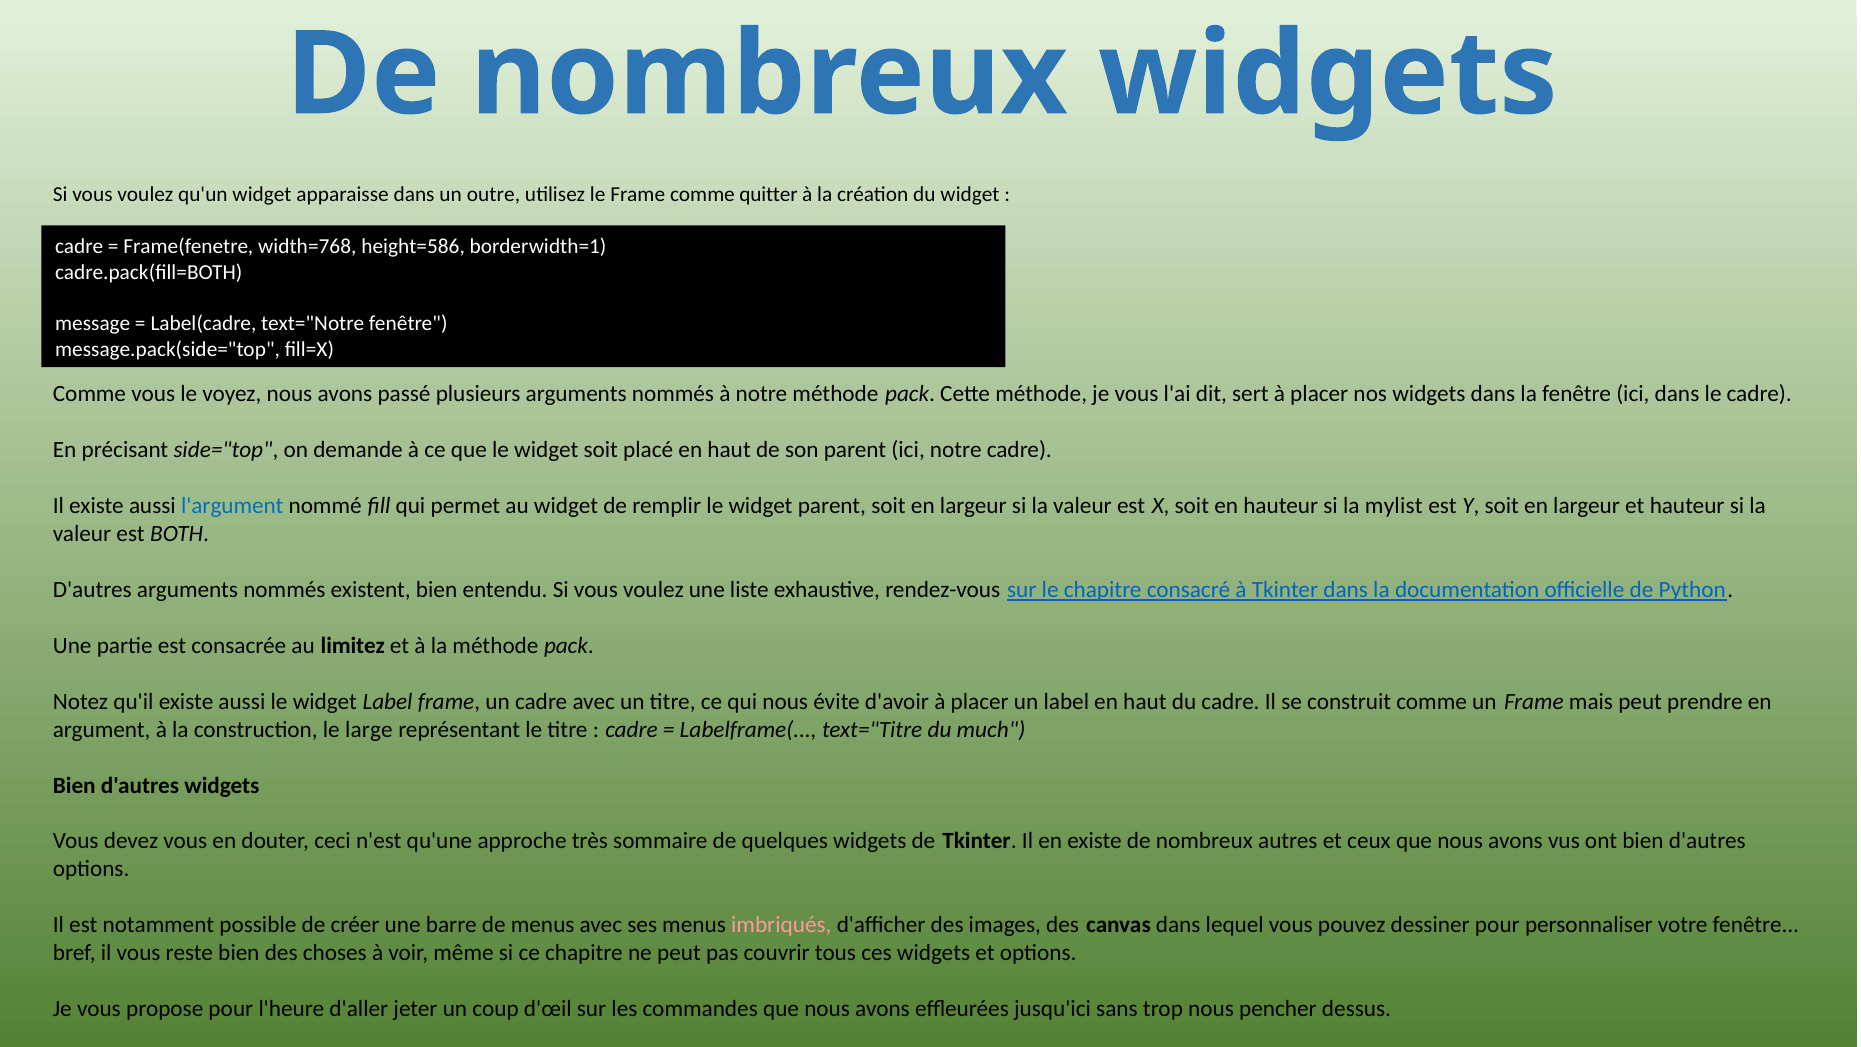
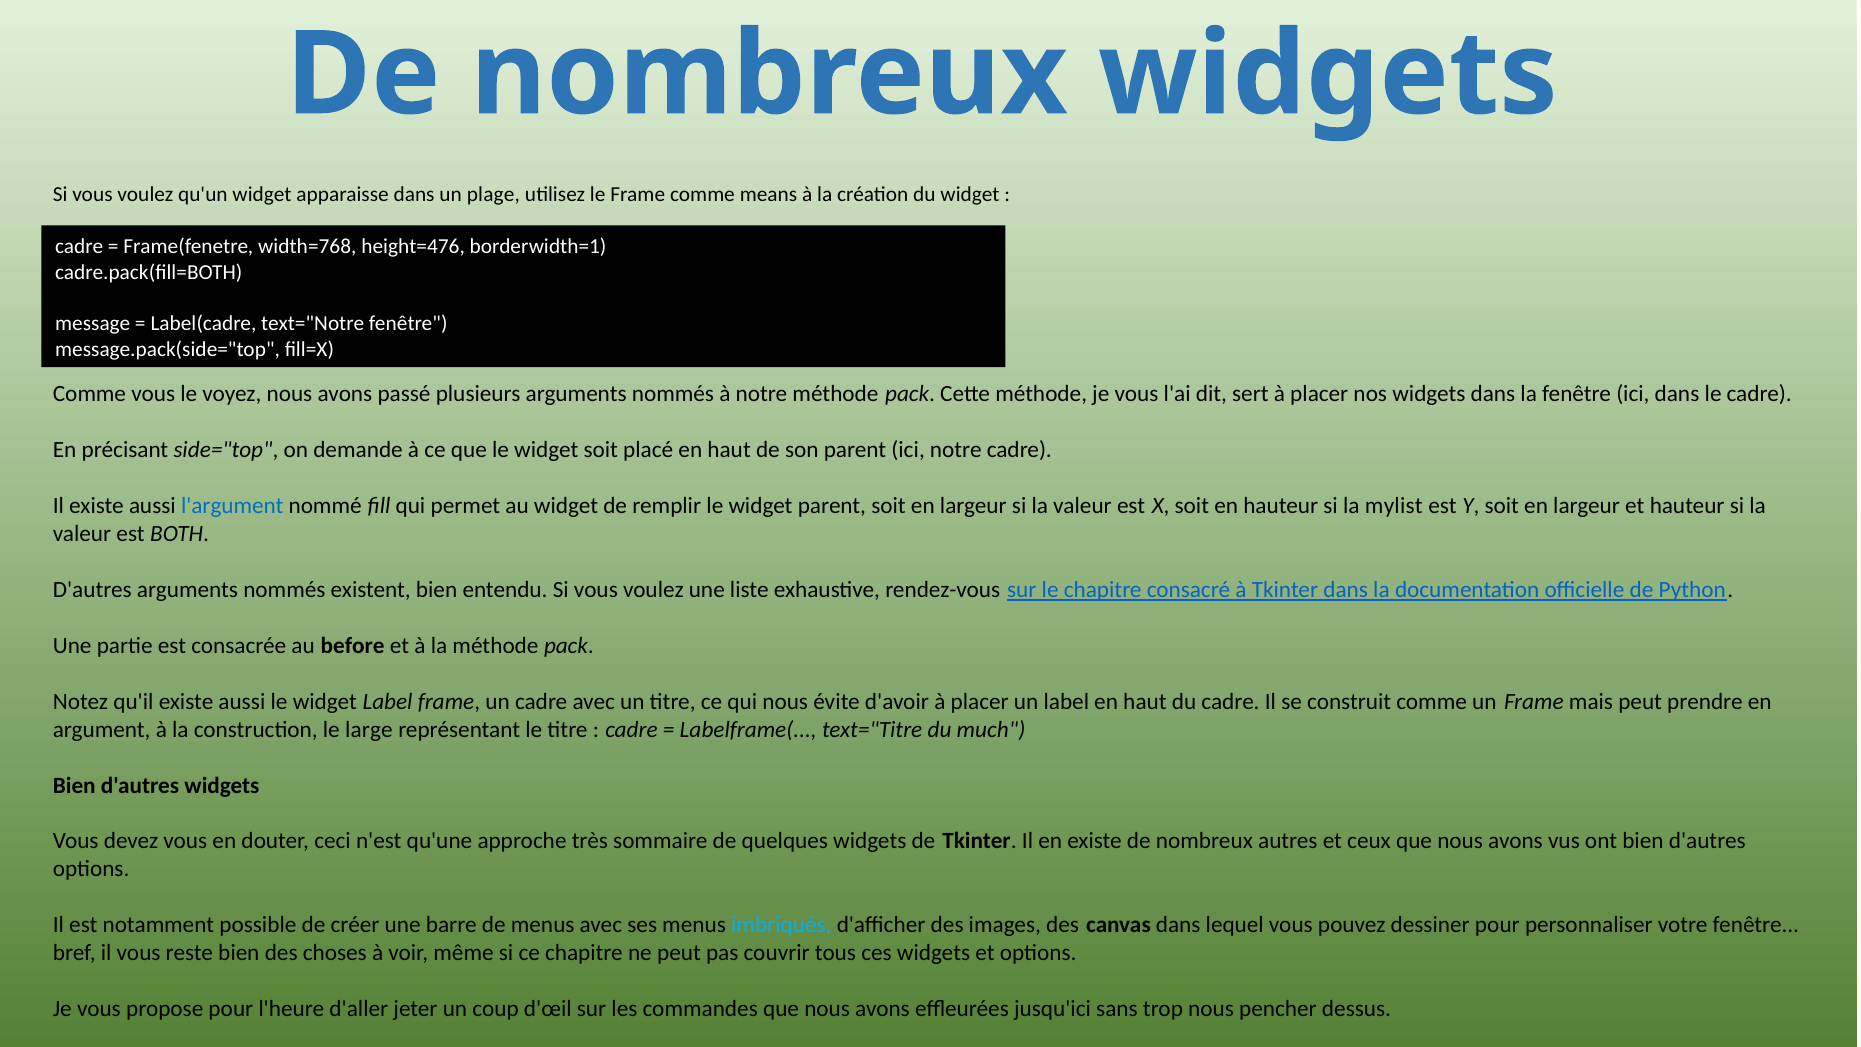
outre: outre -> plage (493, 194)
quitter: quitter -> means (768, 194)
height=586: height=586 -> height=476 (413, 247)
limitez: limitez -> before (353, 646)
imbriqués colour: pink -> light blue (781, 925)
